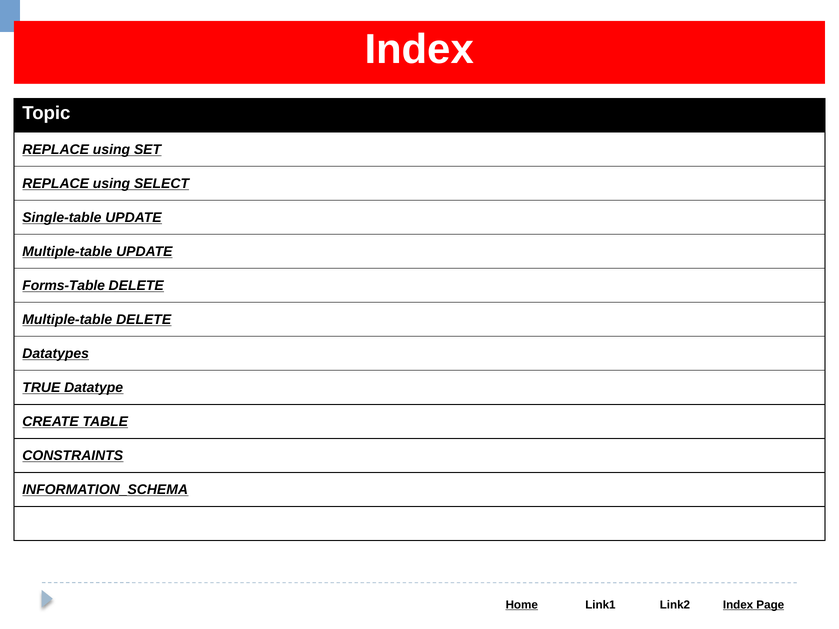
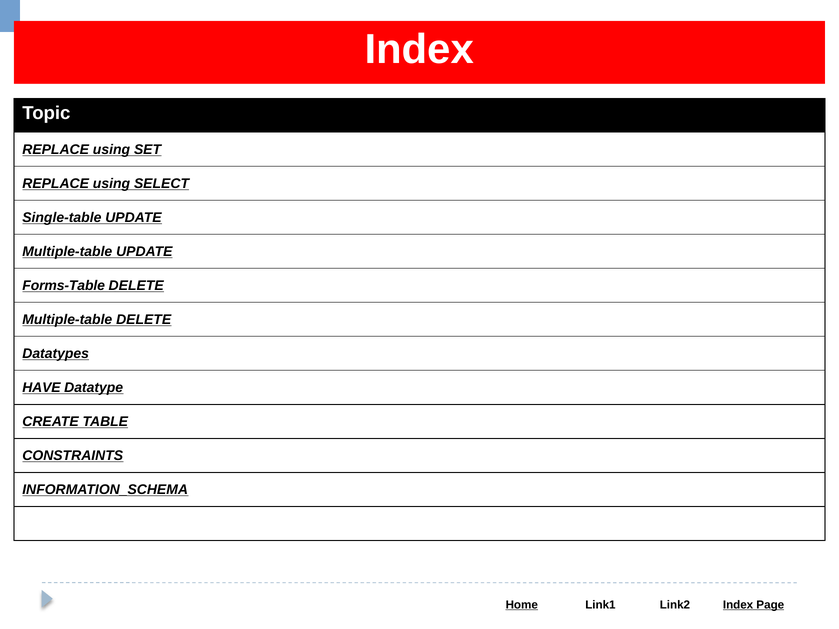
TRUE: TRUE -> HAVE (41, 388)
